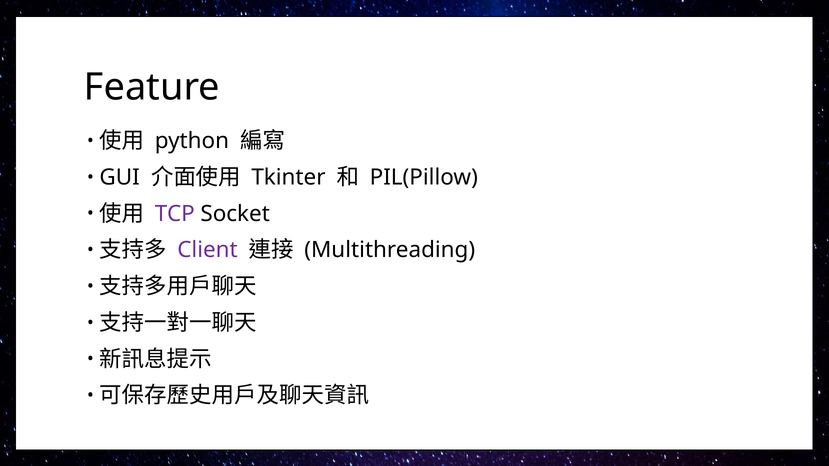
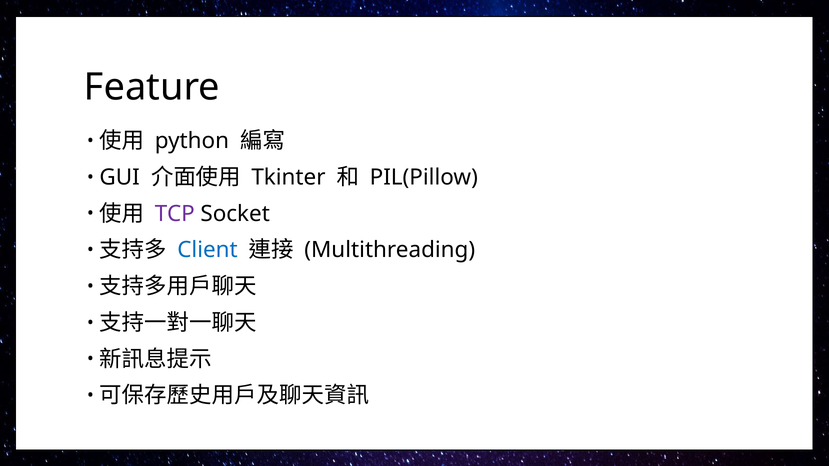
Client colour: purple -> blue (207, 250)
